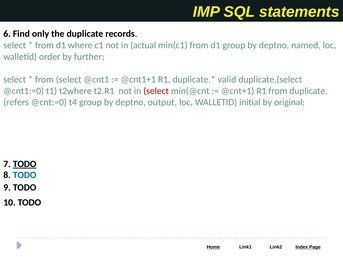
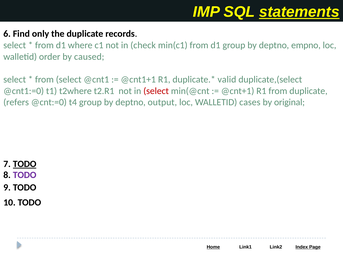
statements underline: none -> present (299, 12)
actual: actual -> check (143, 45)
named: named -> empno (306, 45)
further: further -> caused (89, 57)
initial: initial -> cases (250, 102)
TODO colour: blue -> purple (25, 175)
